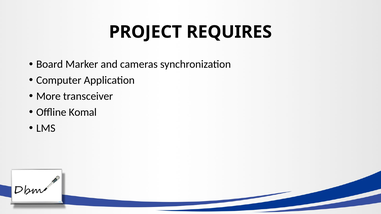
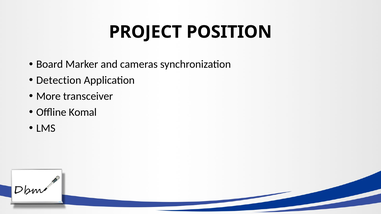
REQUIRES: REQUIRES -> POSITION (229, 32)
Computer: Computer -> Detection (59, 80)
